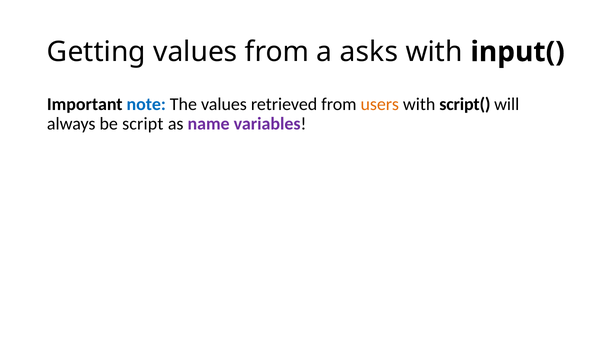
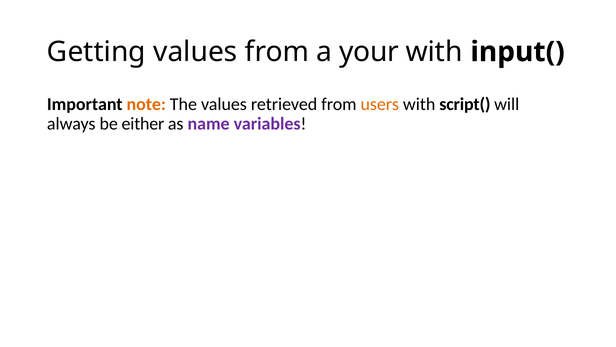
asks: asks -> your (369, 52)
note colour: blue -> orange (146, 104)
script: script -> either (143, 123)
